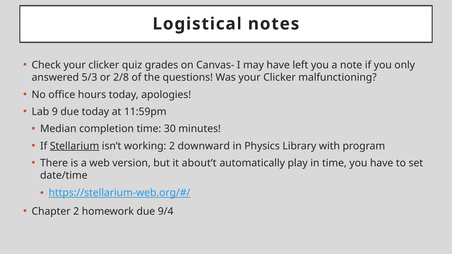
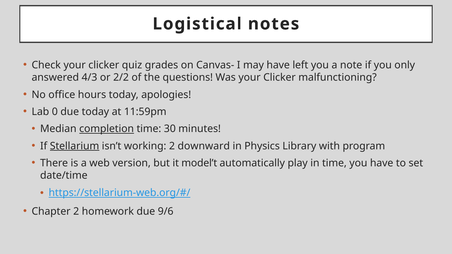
5/3: 5/3 -> 4/3 (89, 78)
2/8: 2/8 -> 2/2 (121, 78)
9: 9 -> 0 (55, 112)
completion underline: none -> present (107, 129)
about’t: about’t -> model’t (199, 163)
9/4: 9/4 -> 9/6 (166, 212)
